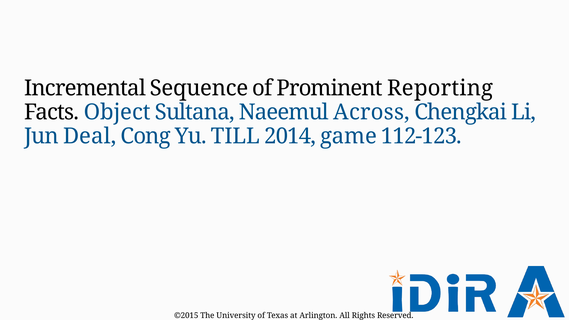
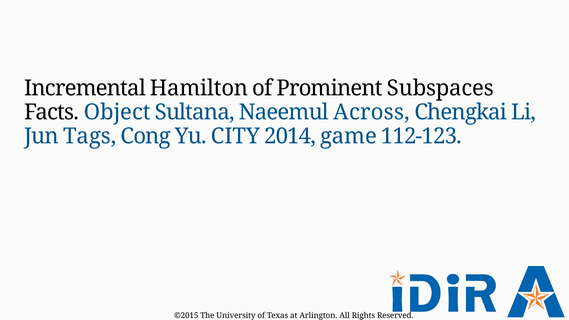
Sequence: Sequence -> Hamilton (199, 88)
Reporting: Reporting -> Subspaces (440, 88)
Deal: Deal -> Tags (90, 136)
TILL: TILL -> CITY (235, 136)
